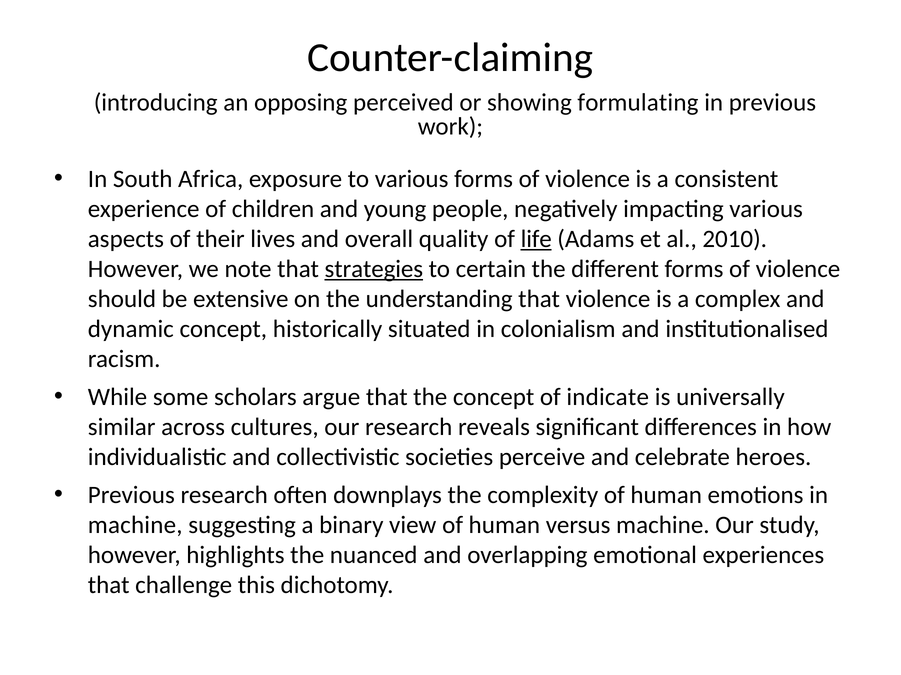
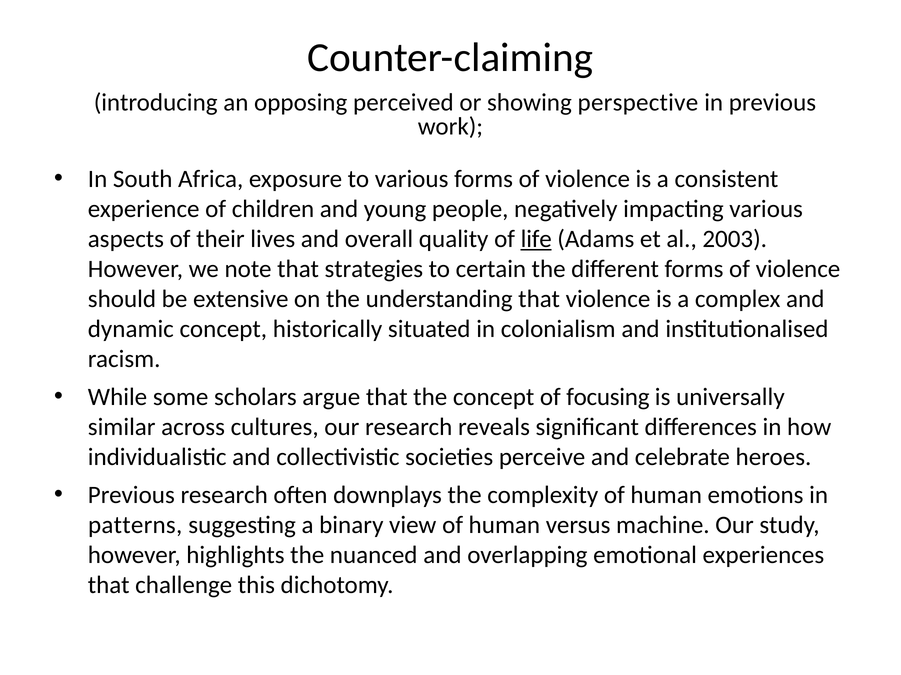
formulating: formulating -> perspective (638, 103)
2010: 2010 -> 2003 (735, 239)
strategies underline: present -> none (374, 269)
indicate: indicate -> focusing (608, 397)
machine: machine -> patterns (135, 525)
